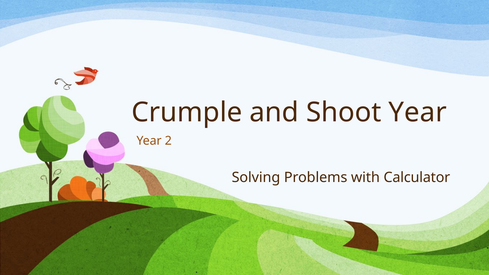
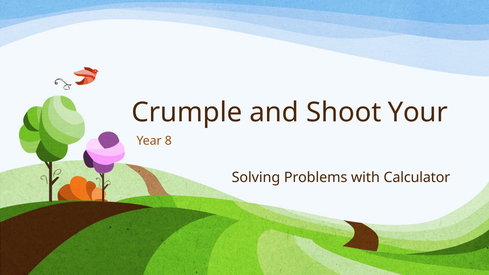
Shoot Year: Year -> Your (418, 112)
2: 2 -> 8 (168, 141)
